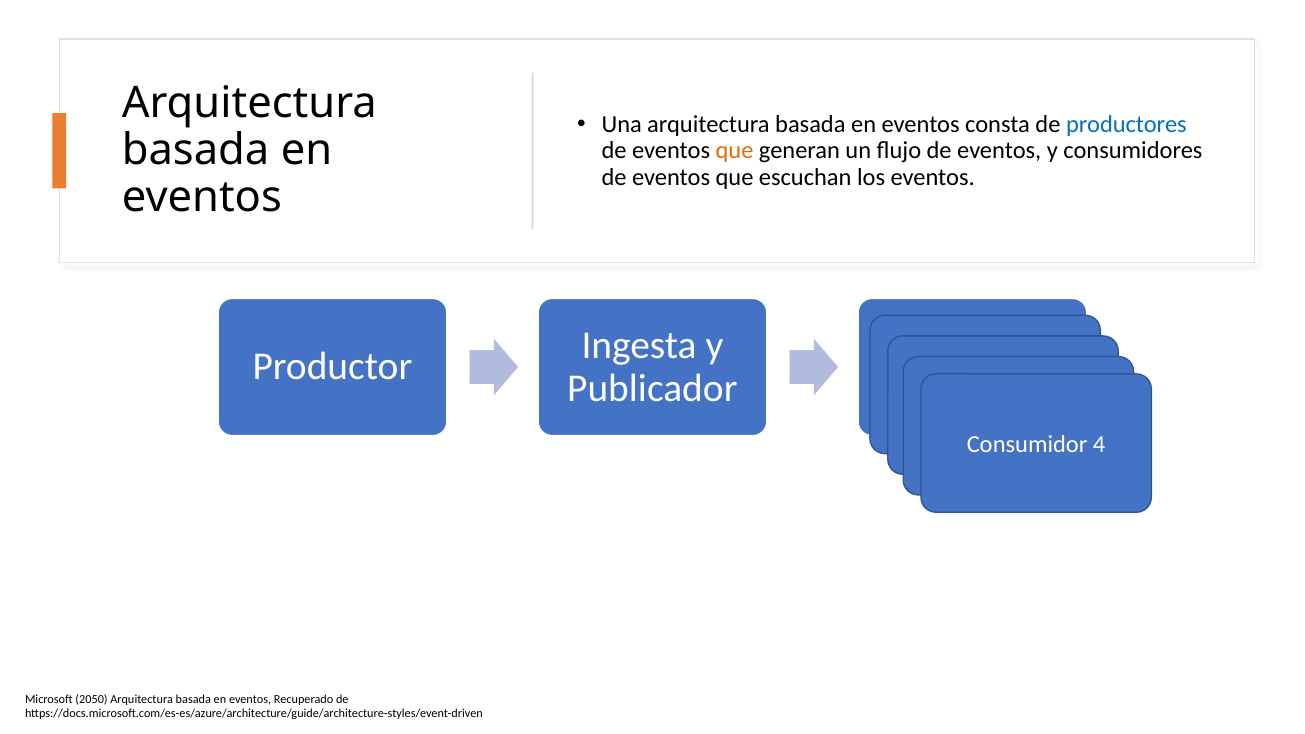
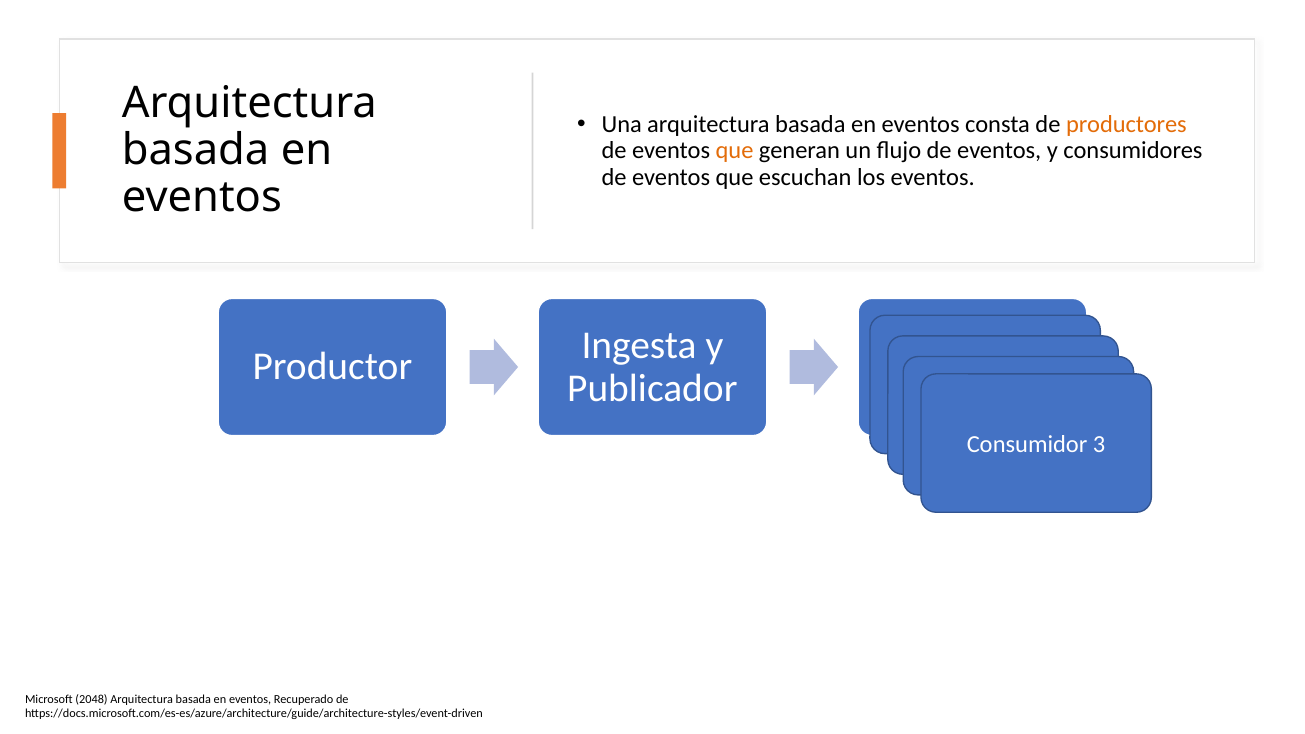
productores colour: blue -> orange (1126, 124)
4: 4 -> 3 (1099, 445)
2050: 2050 -> 2048 (92, 699)
